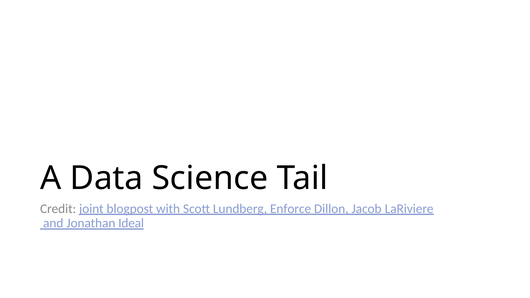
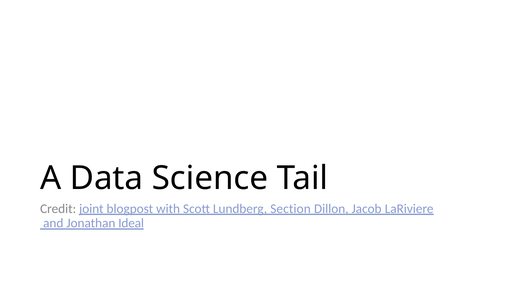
Enforce: Enforce -> Section (290, 209)
